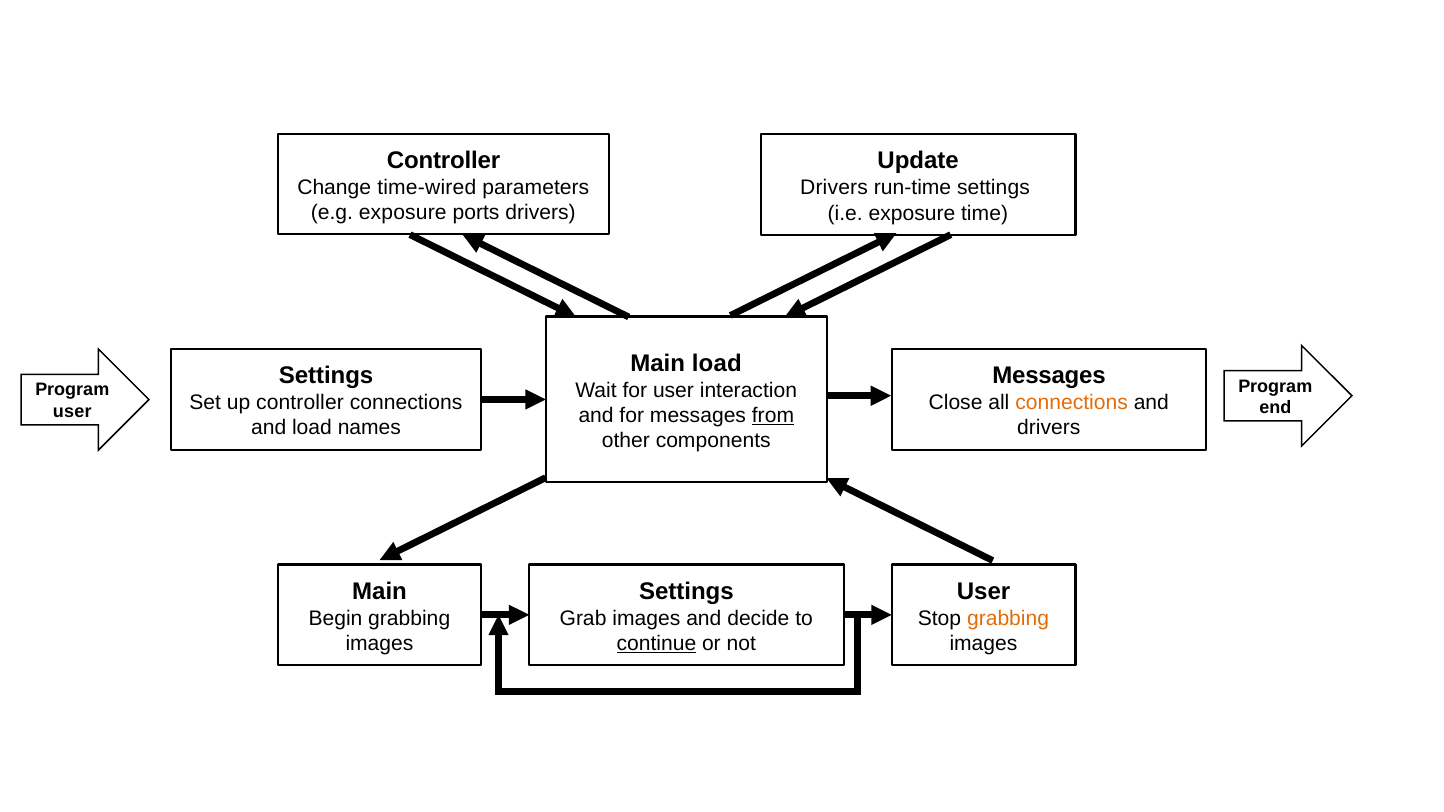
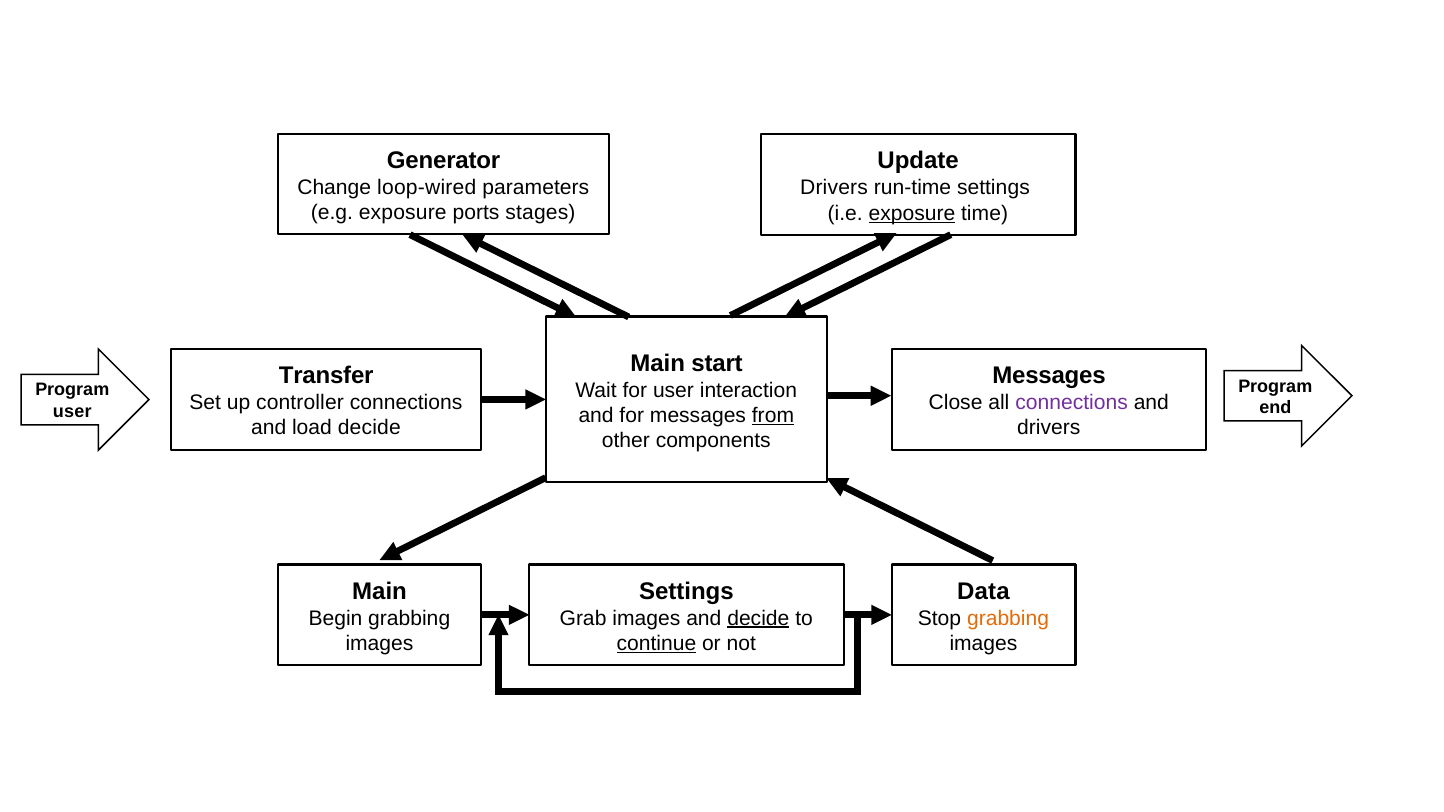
Controller: Controller -> Generator (444, 161)
time-wired: time-wired -> loop-wired (427, 187)
ports drivers: drivers -> stages (540, 213)
exposure underline: none -> present (912, 213)
Main load: load -> start (717, 363)
Settings: Settings -> Transfer (326, 376)
connections colour: orange -> purple (1072, 403)
load names: names -> decide (369, 428)
User: User -> Data (983, 591)
decide underline: none -> present (758, 618)
